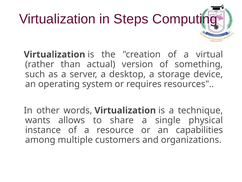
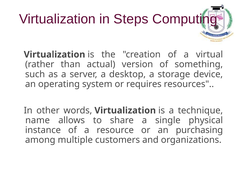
wants: wants -> name (38, 120)
capabilities: capabilities -> purchasing (199, 130)
